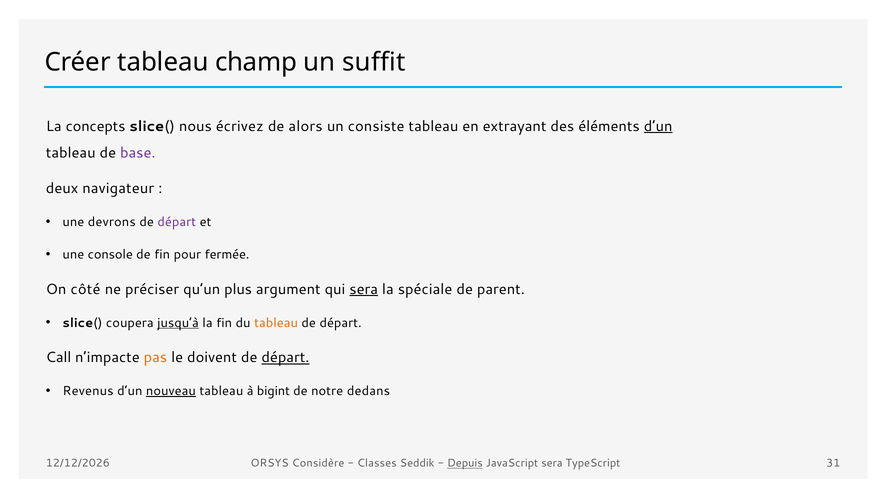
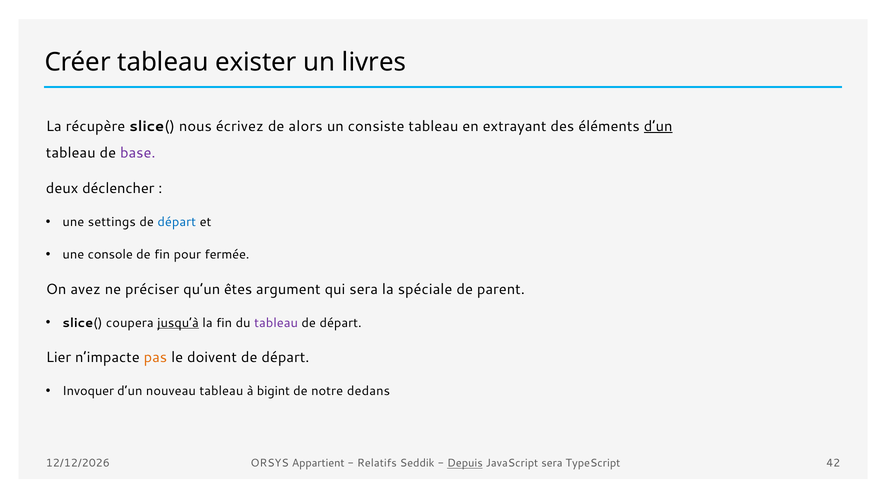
champ: champ -> exister (256, 62)
suffit: suffit -> livres (374, 62)
concepts: concepts -> récupère (95, 126)
navigateur: navigateur -> déclencher (118, 189)
devrons: devrons -> settings (112, 222)
départ colour: purple -> blue (177, 222)
côté: côté -> avez (86, 289)
plus: plus -> êtes (238, 289)
sera underline: present -> none (364, 289)
tableau colour: orange -> purple (276, 323)
Call: Call -> Lier (59, 358)
départ underline: present -> none (285, 358)
Revenus: Revenus -> Invoquer (88, 391)
nouveau underline: present -> none (171, 391)
Considère: Considère -> Appartient (318, 464)
Classes: Classes -> Relatifs (377, 464)
31: 31 -> 42 (833, 464)
